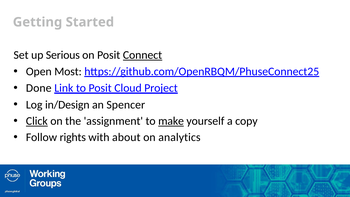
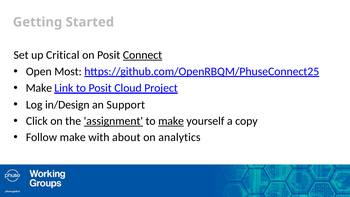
Serious: Serious -> Critical (63, 55)
Done: Done -> Make (39, 88)
Spencer: Spencer -> Support (126, 105)
Click underline: present -> none (37, 121)
assignment underline: none -> present (113, 121)
Follow rights: rights -> make (73, 137)
